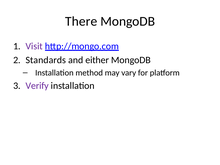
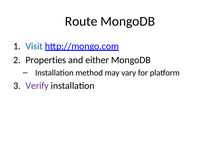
There: There -> Route (81, 21)
Visit colour: purple -> blue (34, 46)
Standards: Standards -> Properties (46, 60)
